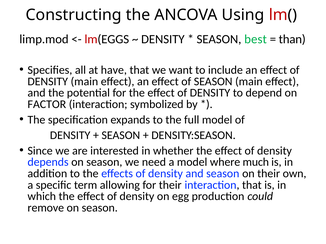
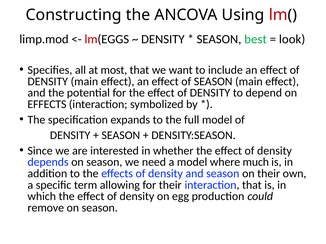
than: than -> look (292, 39)
have: have -> most (114, 70)
FACTOR: FACTOR -> EFFECTS (47, 104)
